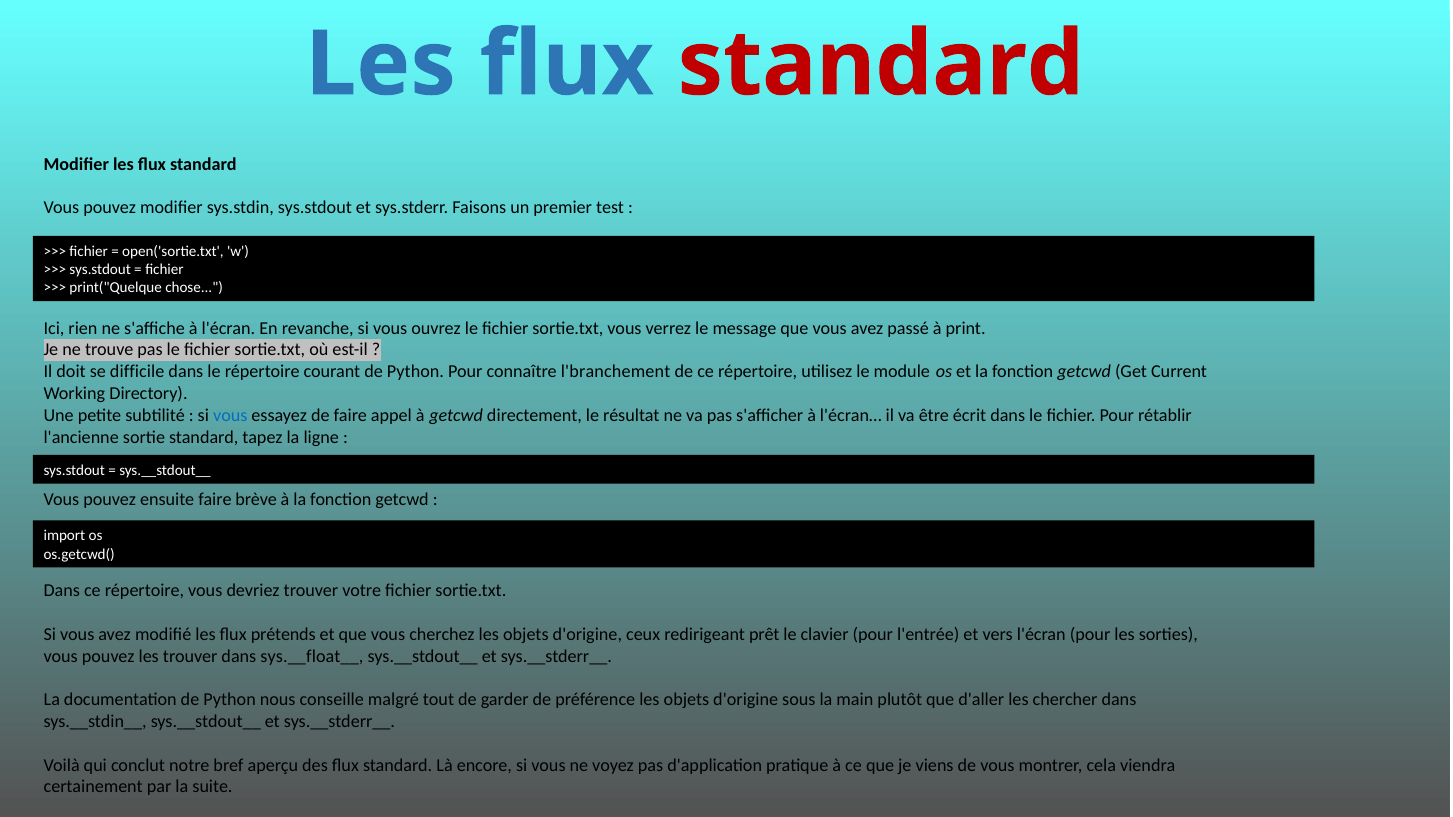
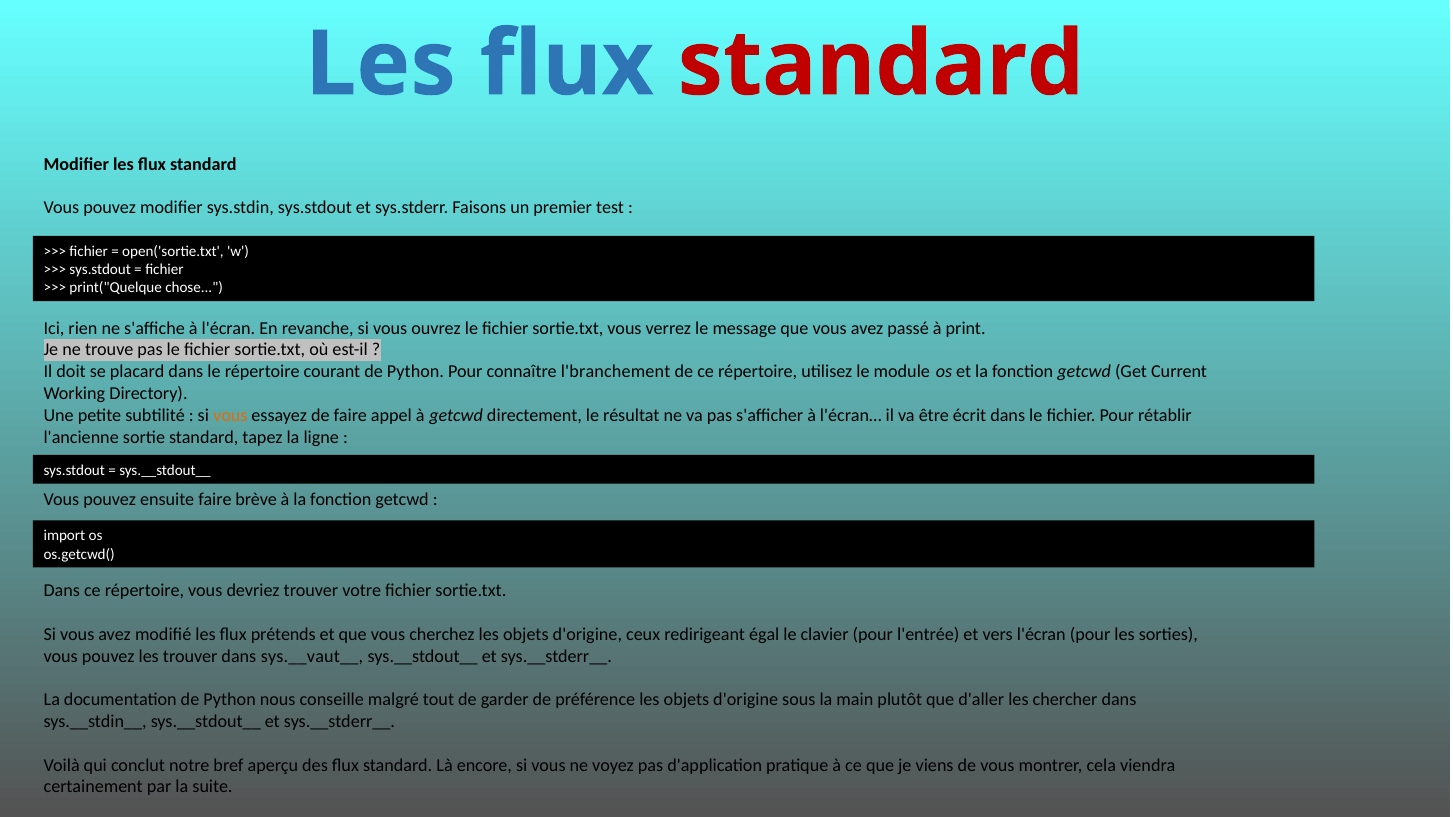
difficile: difficile -> placard (137, 372)
vous colour: blue -> orange (230, 415)
prêt: prêt -> égal (764, 635)
sys.__float__: sys.__float__ -> sys.__vaut__ (312, 657)
